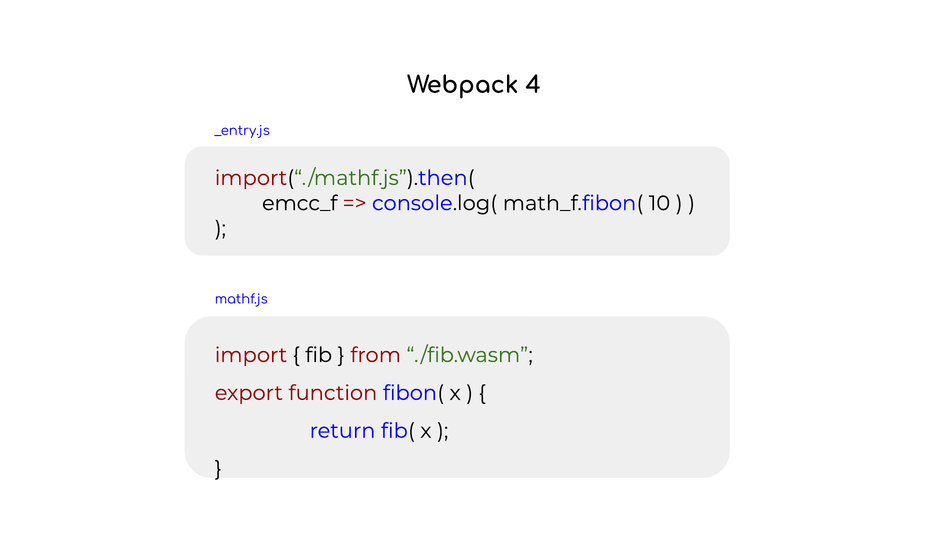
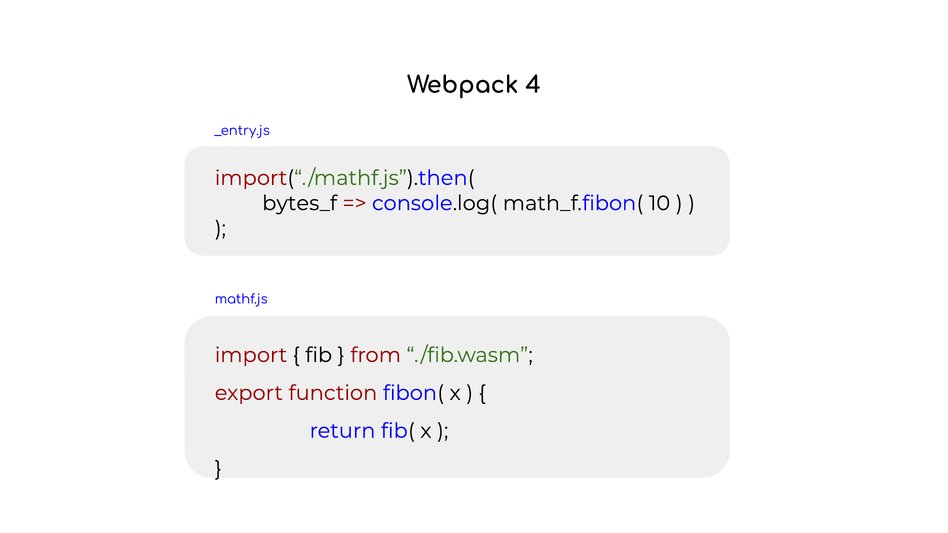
emcc_f: emcc_f -> bytes_f (300, 203)
